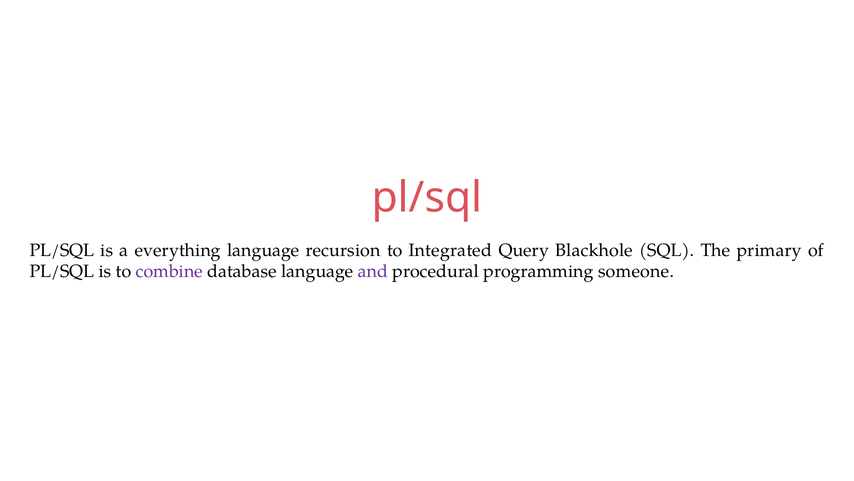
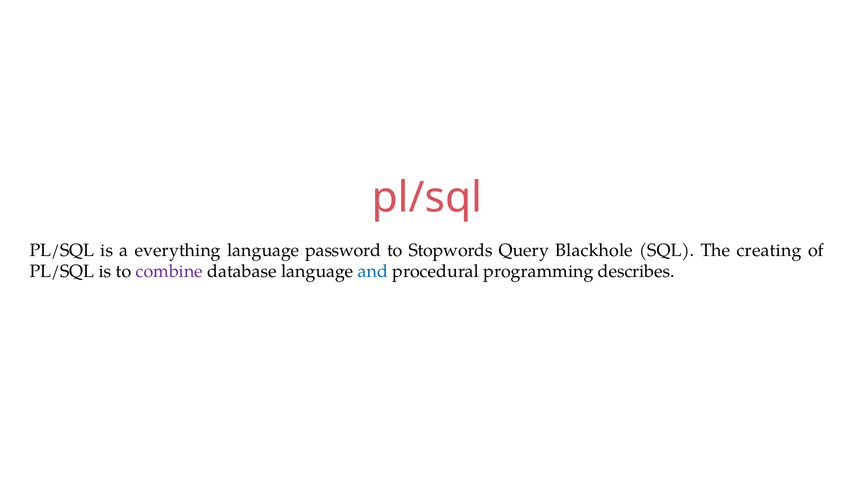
recursion: recursion -> password (343, 250)
Integrated: Integrated -> Stopwords (451, 250)
primary: primary -> creating (769, 250)
and colour: purple -> blue (373, 271)
someone: someone -> describes (636, 271)
